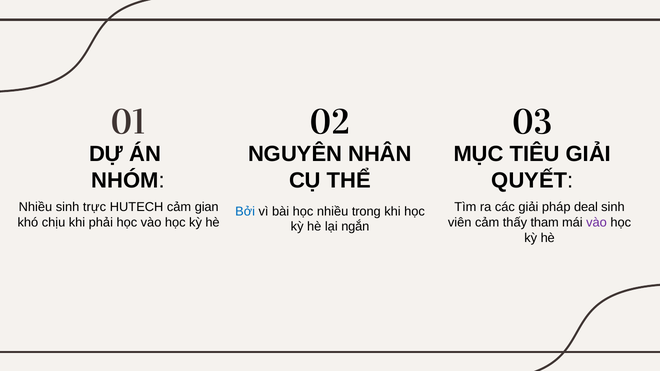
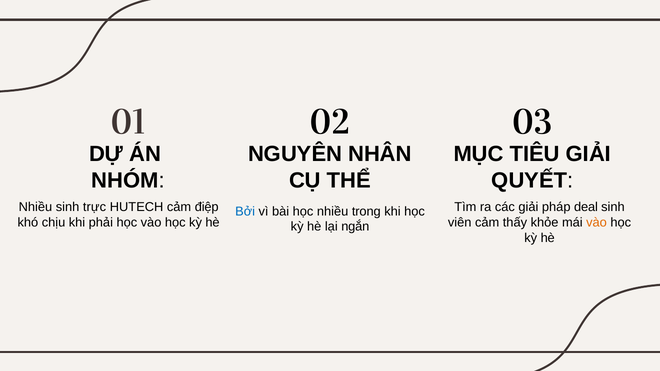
gian: gian -> điệp (207, 207)
tham: tham -> khỏe (545, 223)
vào colour: purple -> orange (597, 223)
